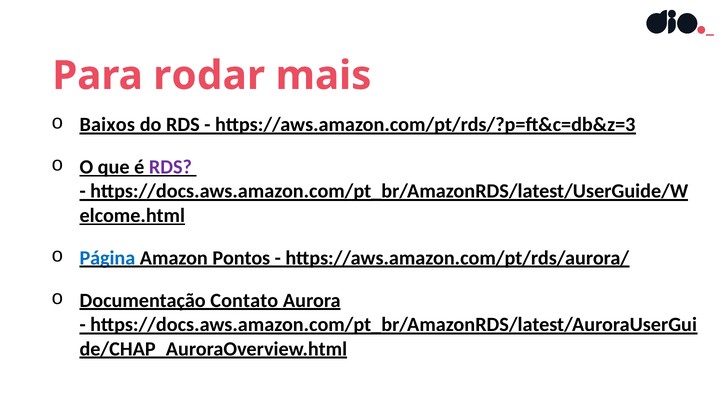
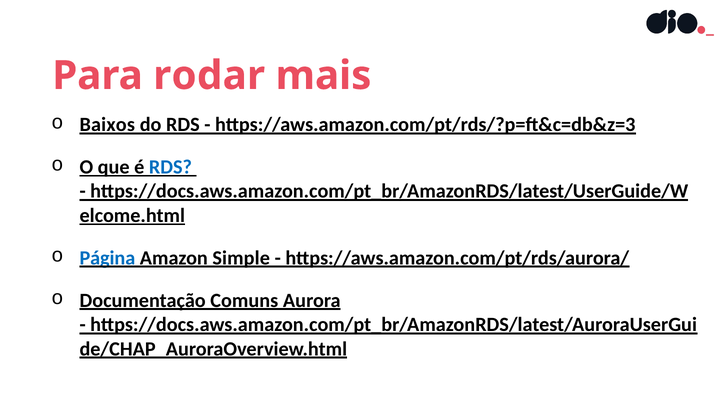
RDS colour: purple -> blue (170, 167)
Pontos: Pontos -> Simple (241, 258)
Contato: Contato -> Comuns (244, 300)
